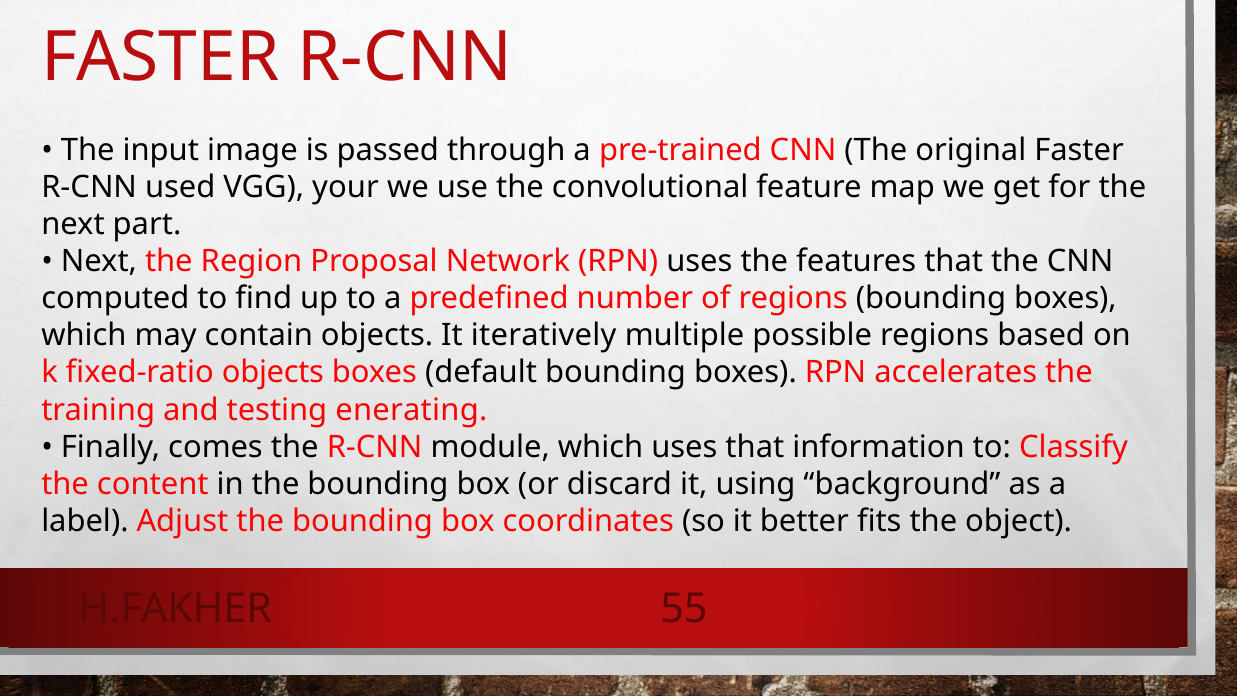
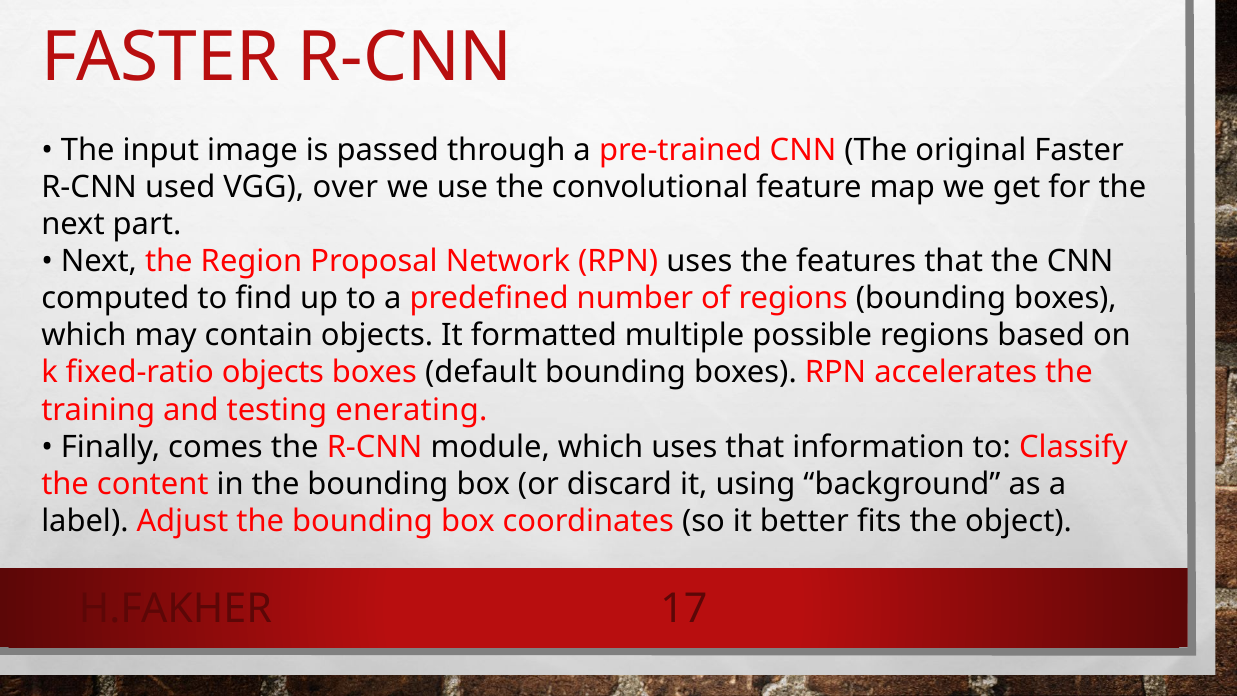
your: your -> over (345, 187)
iteratively: iteratively -> formatted (544, 336)
55: 55 -> 17 (684, 609)
